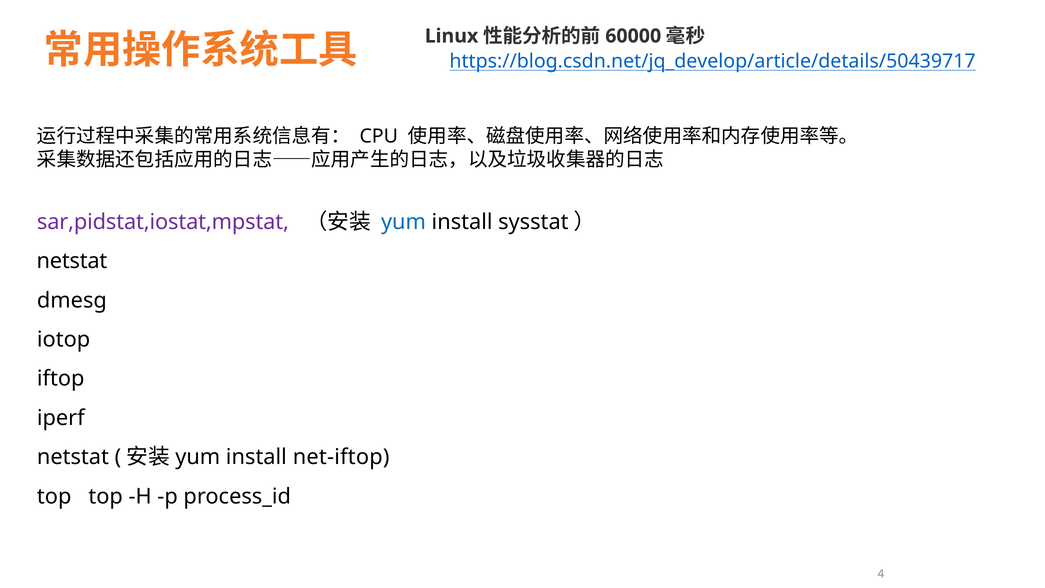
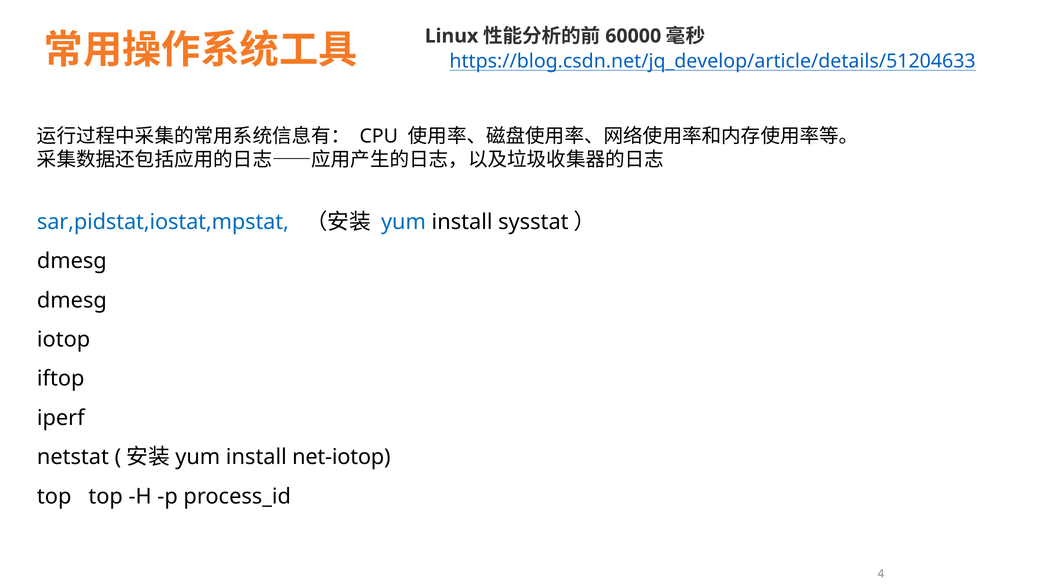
https://blog.csdn.net/jq_develop/article/details/50439717: https://blog.csdn.net/jq_develop/article/details/50439717 -> https://blog.csdn.net/jq_develop/article/details/51204633 (713, 61)
sar,pidstat,iostat,mpstat colour: purple -> blue (163, 222)
netstat: netstat -> dmesg (72, 261)
net-iftop: net-iftop -> net-iotop (341, 457)
